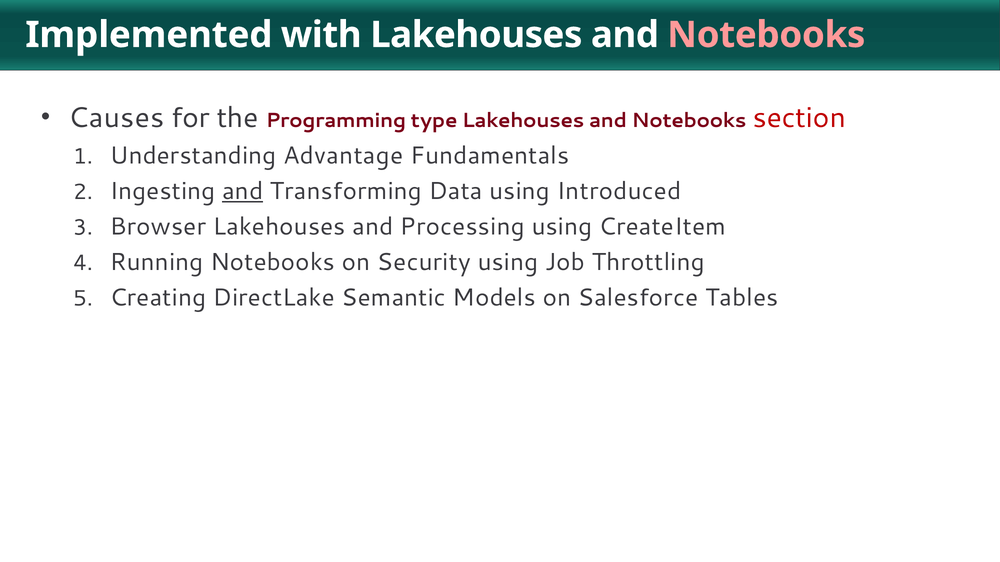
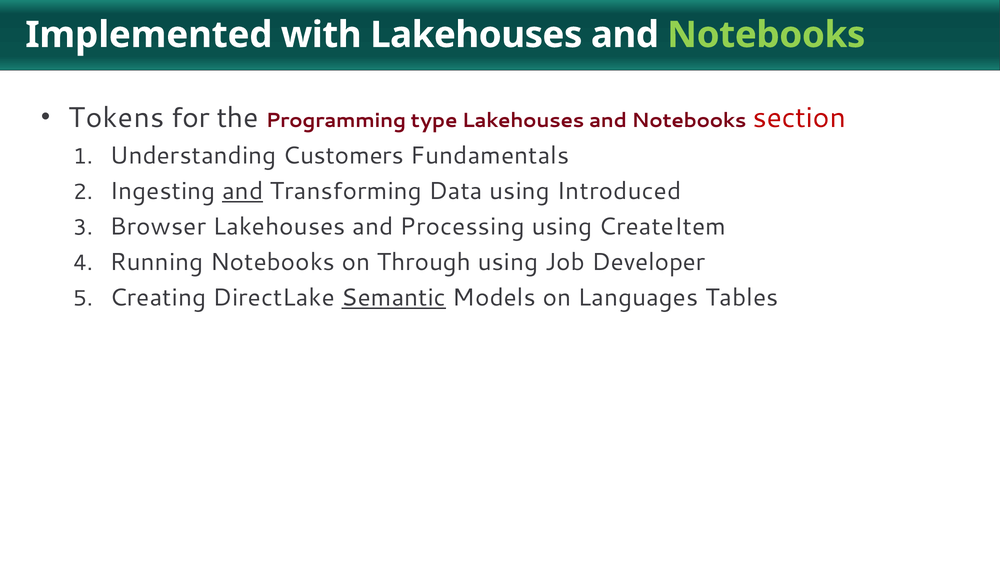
Notebooks colour: pink -> light green (766, 35)
Causes: Causes -> Tokens (116, 118)
Advantage: Advantage -> Customers (343, 156)
Security: Security -> Through (424, 262)
Throttling: Throttling -> Developer (649, 262)
Semantic underline: none -> present (394, 298)
Salesforce: Salesforce -> Languages (638, 298)
